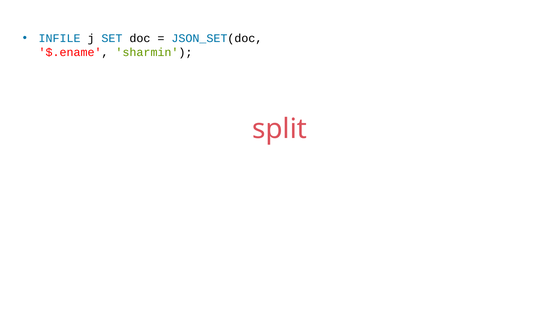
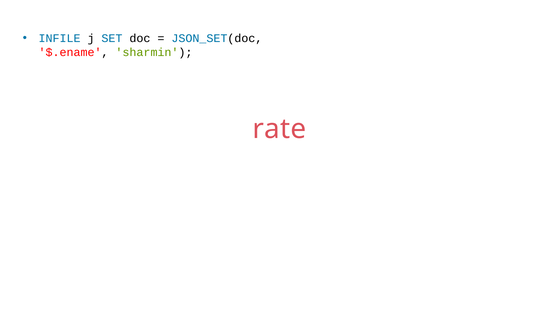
split: split -> rate (279, 129)
